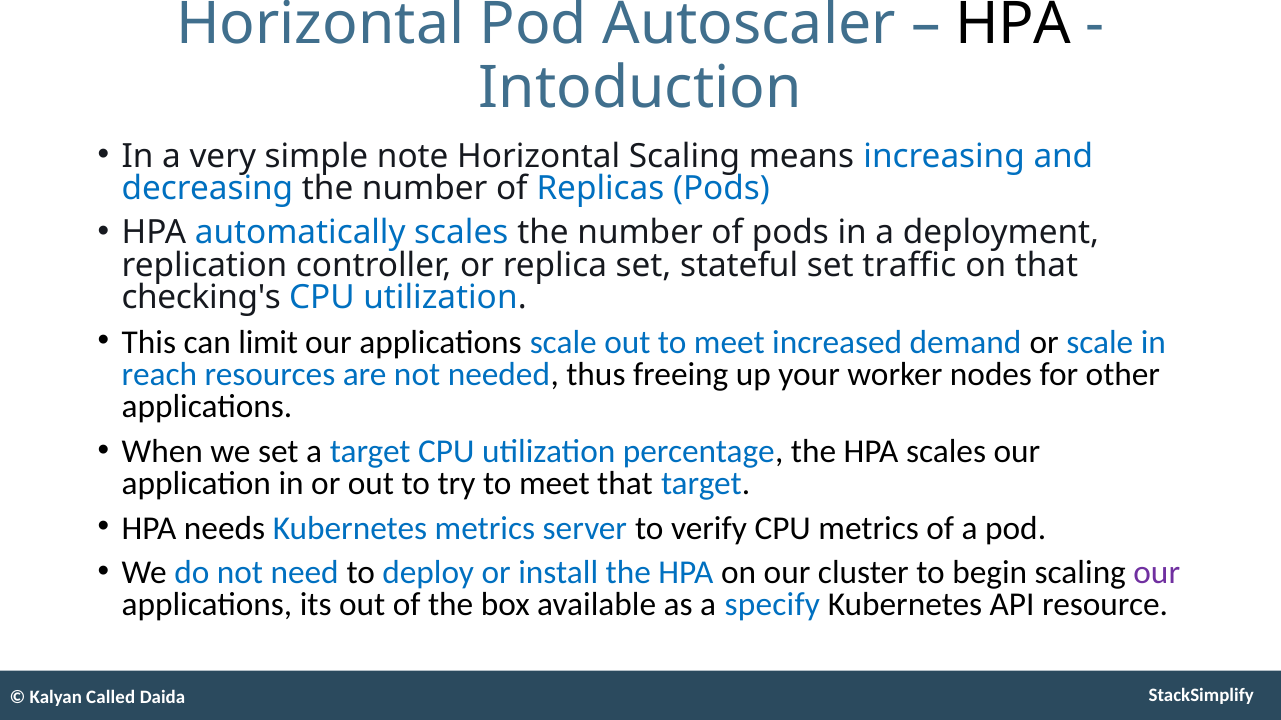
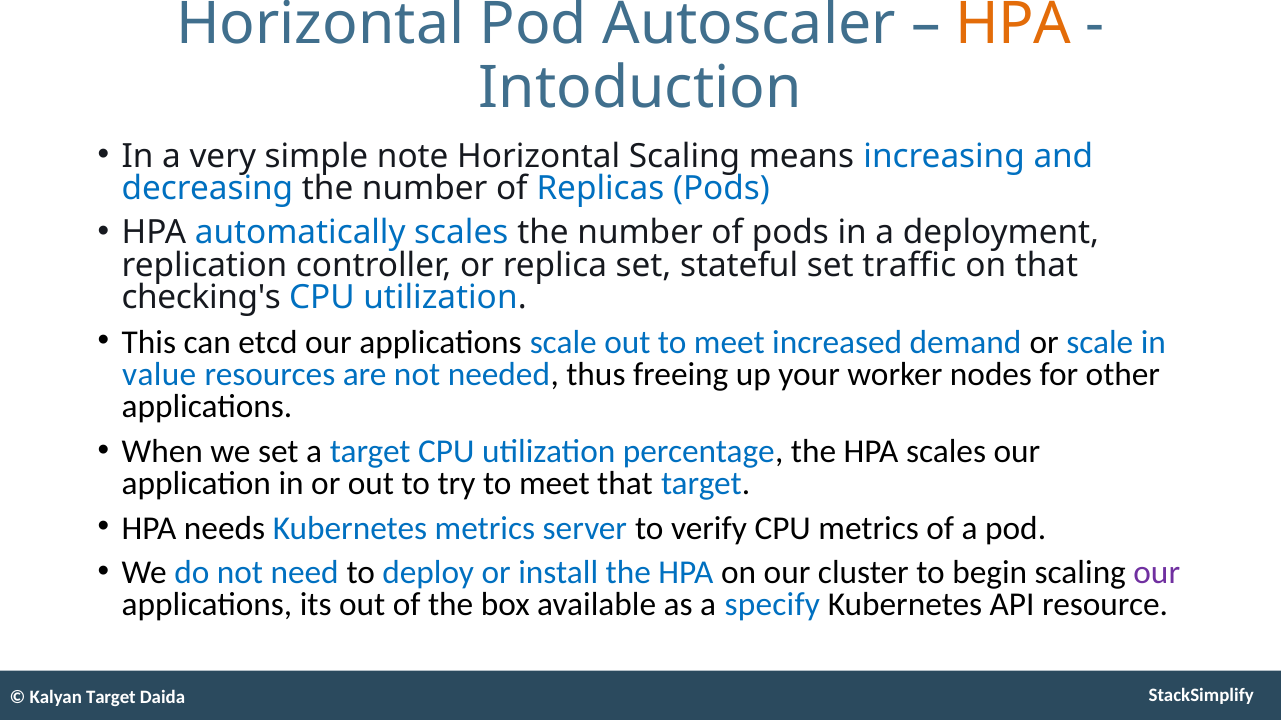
HPA colour: black -> orange (1013, 24)
limit: limit -> etcd (268, 342)
reach: reach -> value (159, 375)
Kalyan Called: Called -> Target (111, 698)
